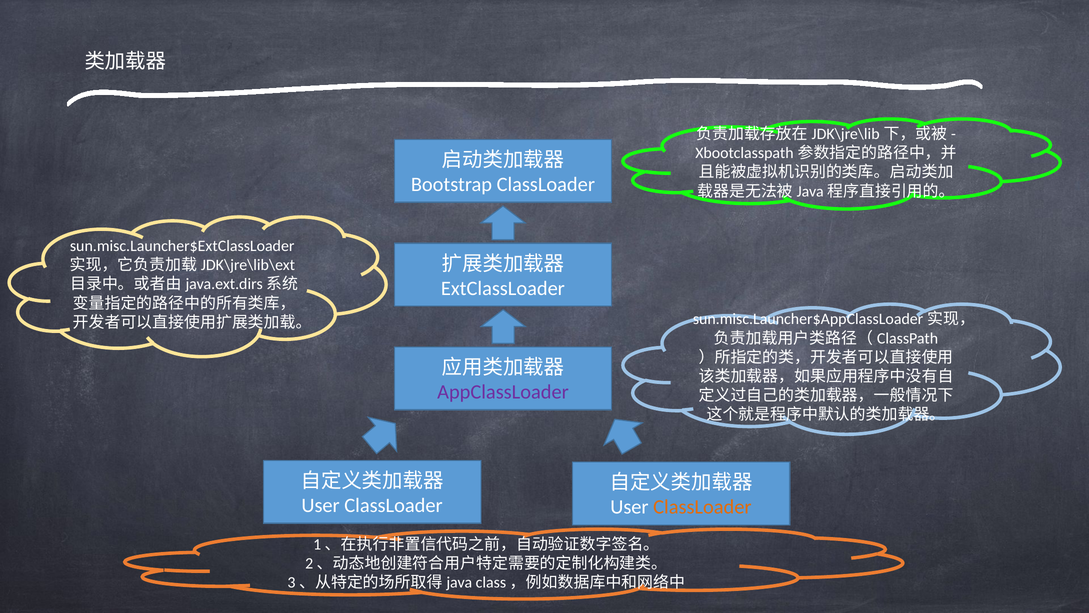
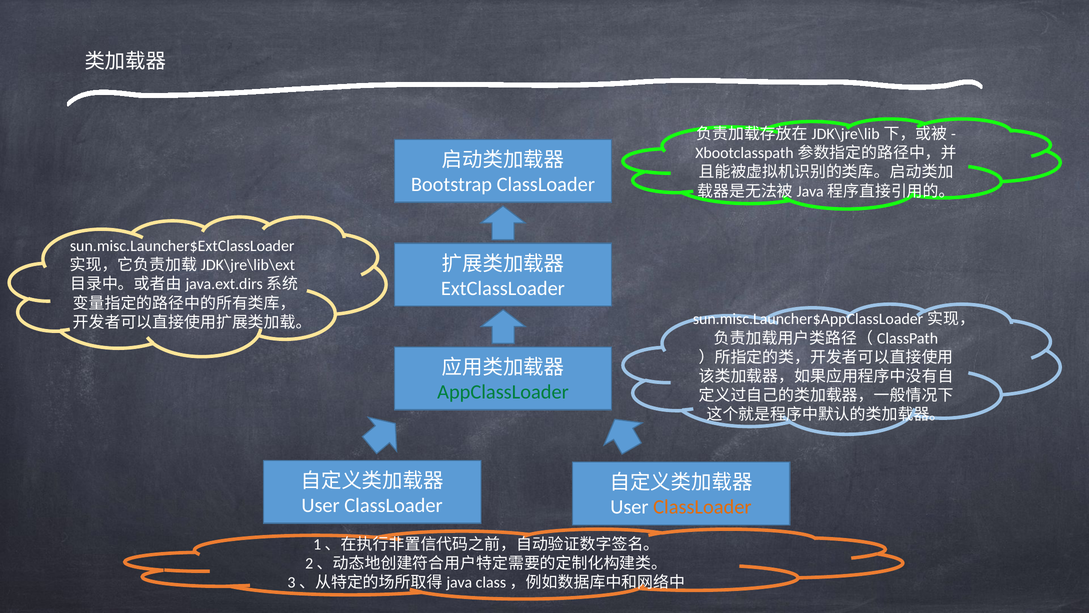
AppClassLoader colour: purple -> green (503, 392)
